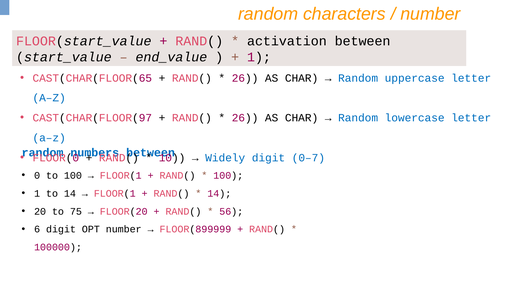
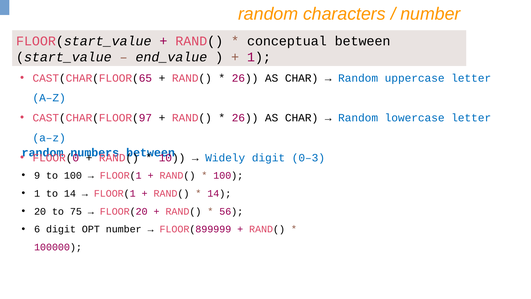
activation: activation -> conceptual (287, 41)
0–7: 0–7 -> 0–3 (308, 158)
0: 0 -> 9 (37, 175)
